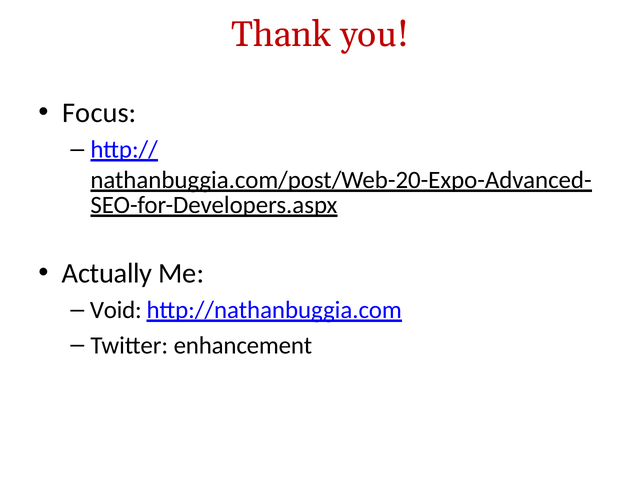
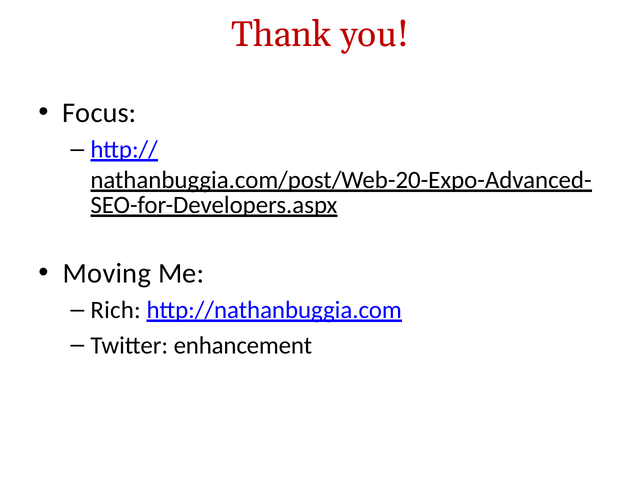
Actually: Actually -> Moving (107, 273)
Void: Void -> Rich (116, 310)
